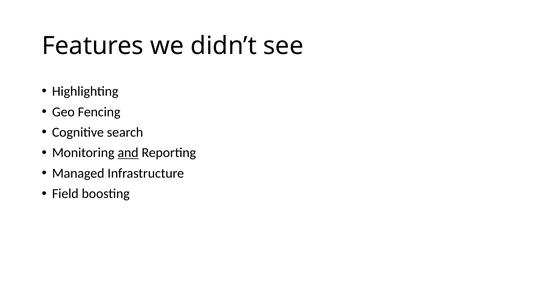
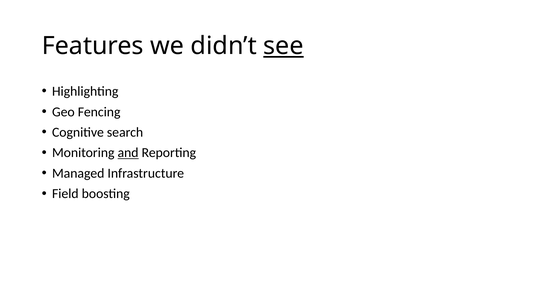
see underline: none -> present (283, 46)
